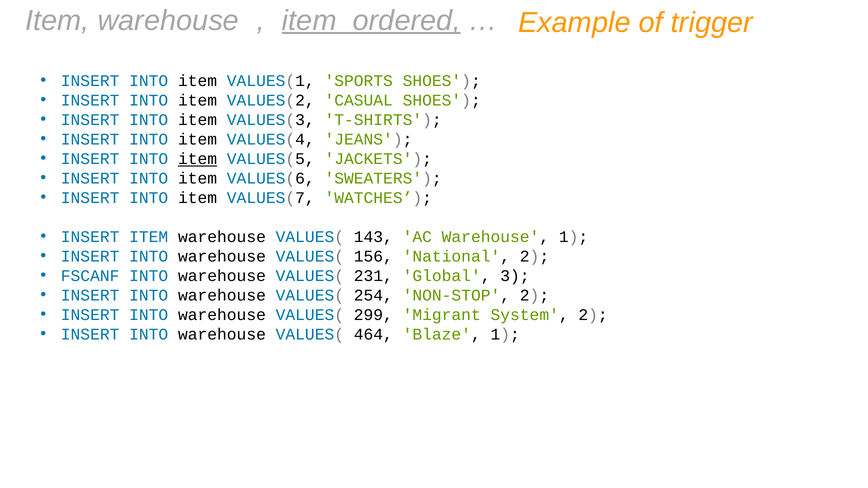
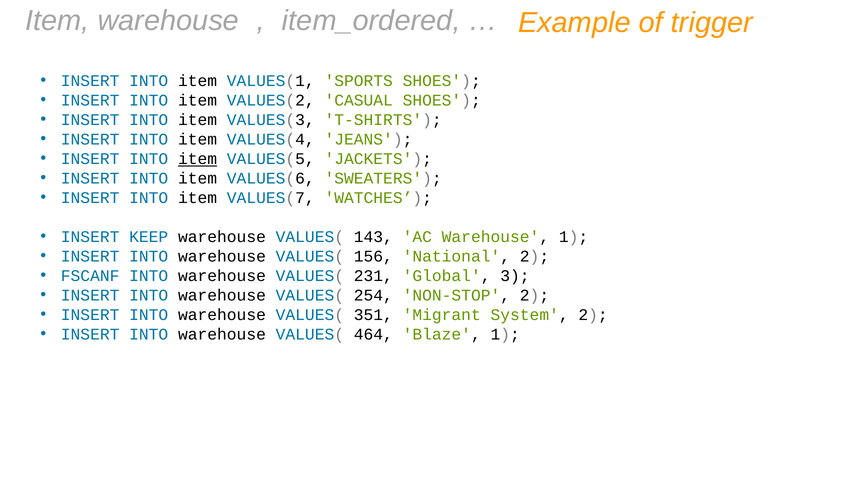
item_ordered underline: present -> none (371, 21)
INSERT ITEM: ITEM -> KEEP (149, 237)
299: 299 -> 351 (373, 315)
